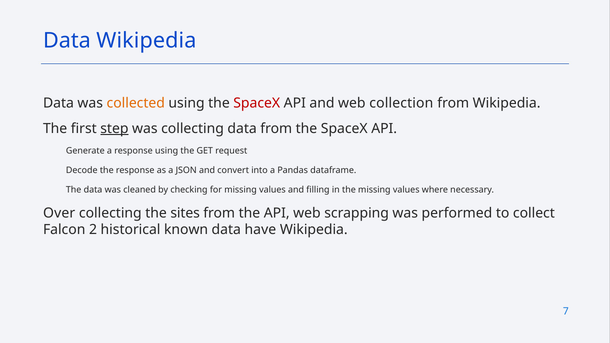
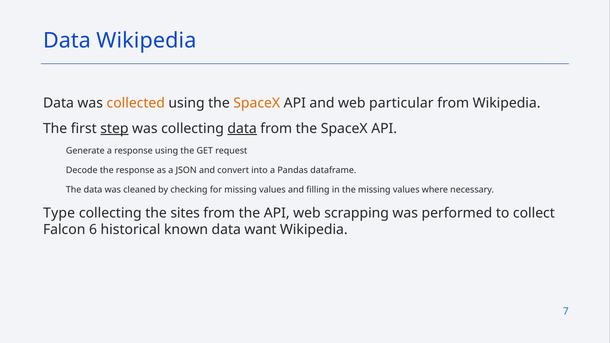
SpaceX colour: red -> orange (257, 103)
collection: collection -> particular (401, 103)
data underline: none -> present (242, 129)
Over: Over -> Type (59, 213)
2: 2 -> 6 (93, 230)
have: have -> want (260, 230)
